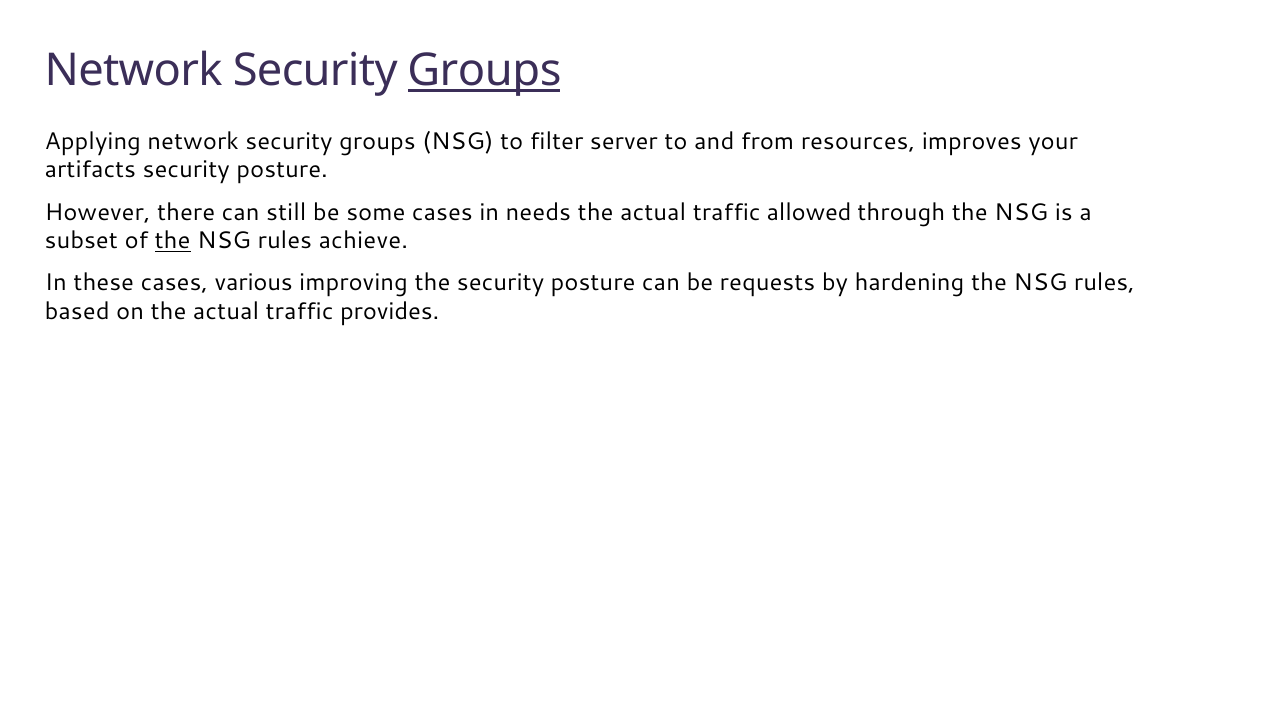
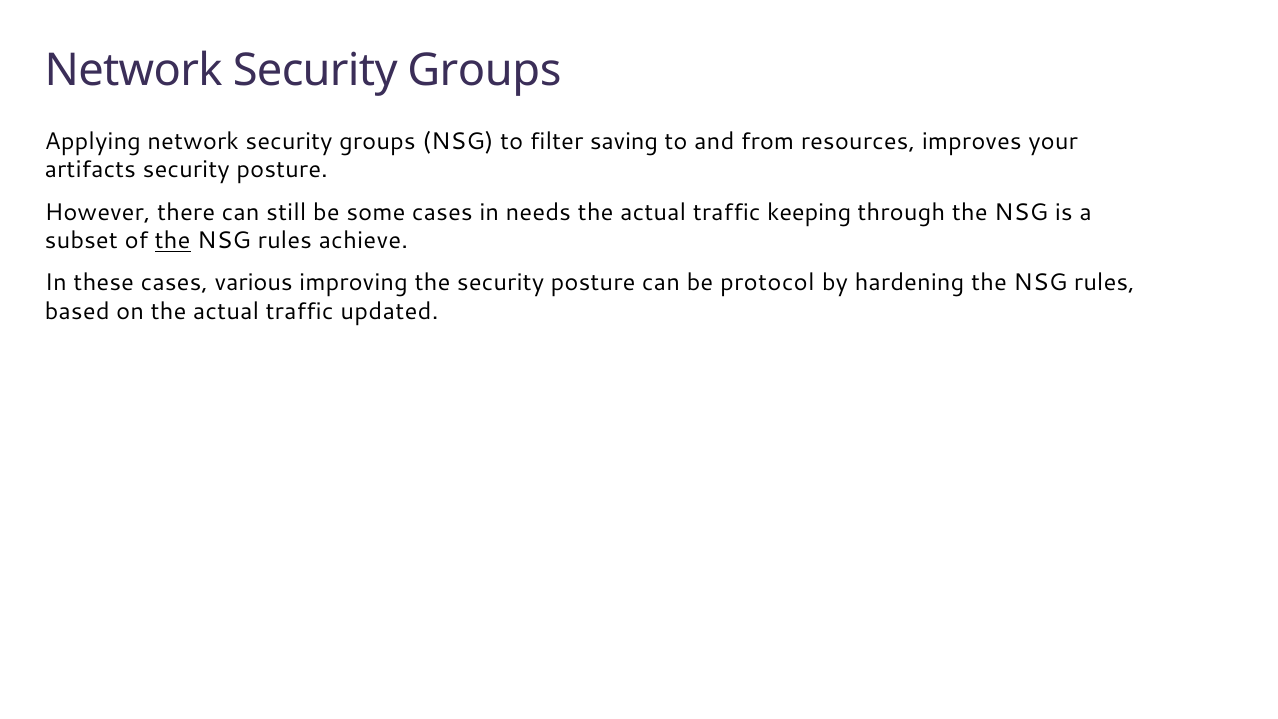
Groups underline: present -> none (484, 71)
server: server -> saving (624, 141)
allowed: allowed -> keeping (809, 212)
requests: requests -> protocol (767, 283)
provides: provides -> updated (389, 312)
